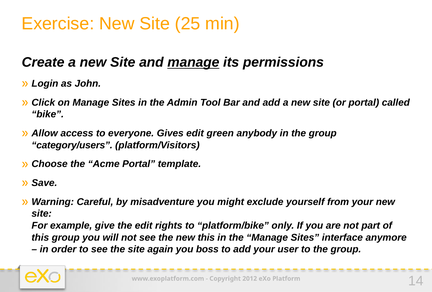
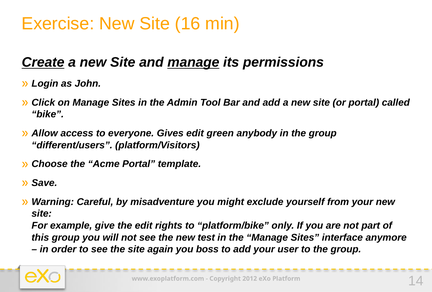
25: 25 -> 16 (188, 24)
Create underline: none -> present (43, 62)
category/users: category/users -> different/users (72, 145)
new this: this -> test (206, 238)
